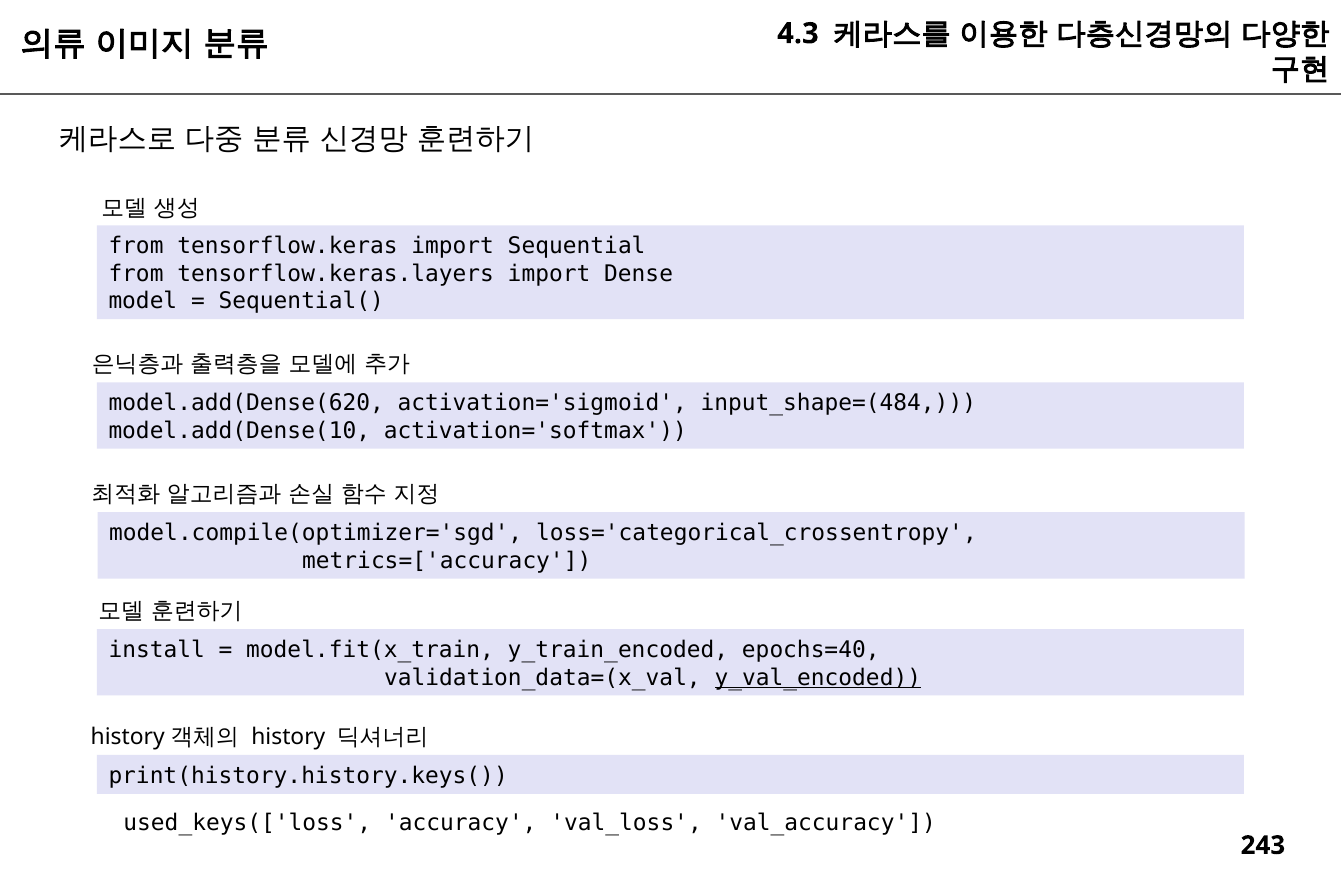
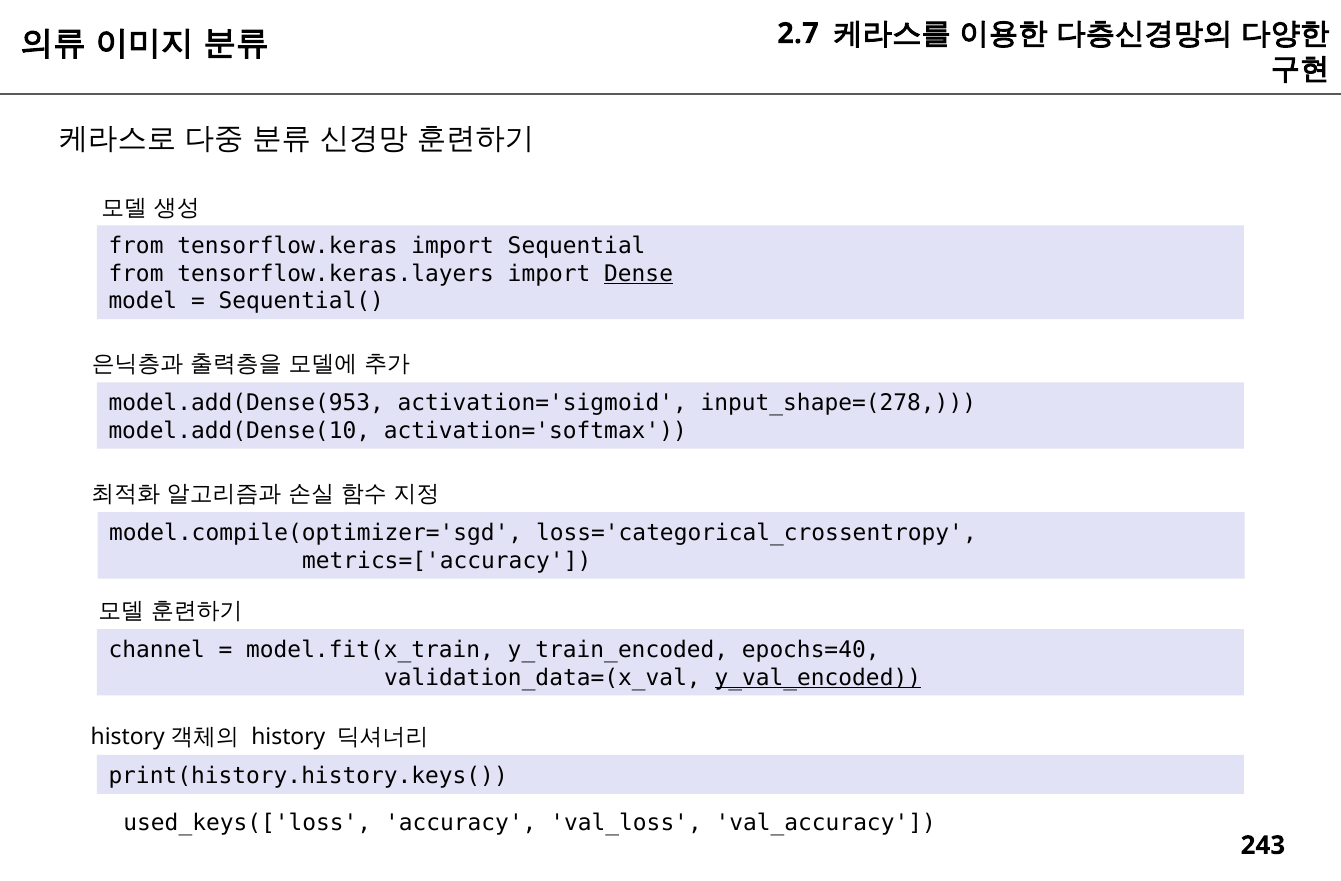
4.3: 4.3 -> 2.7 (798, 33)
Dense underline: none -> present (639, 274)
model.add(Dense(620: model.add(Dense(620 -> model.add(Dense(953 (246, 403)
input_shape=(484: input_shape=(484 -> input_shape=(278 (838, 403)
install: install -> channel (157, 650)
